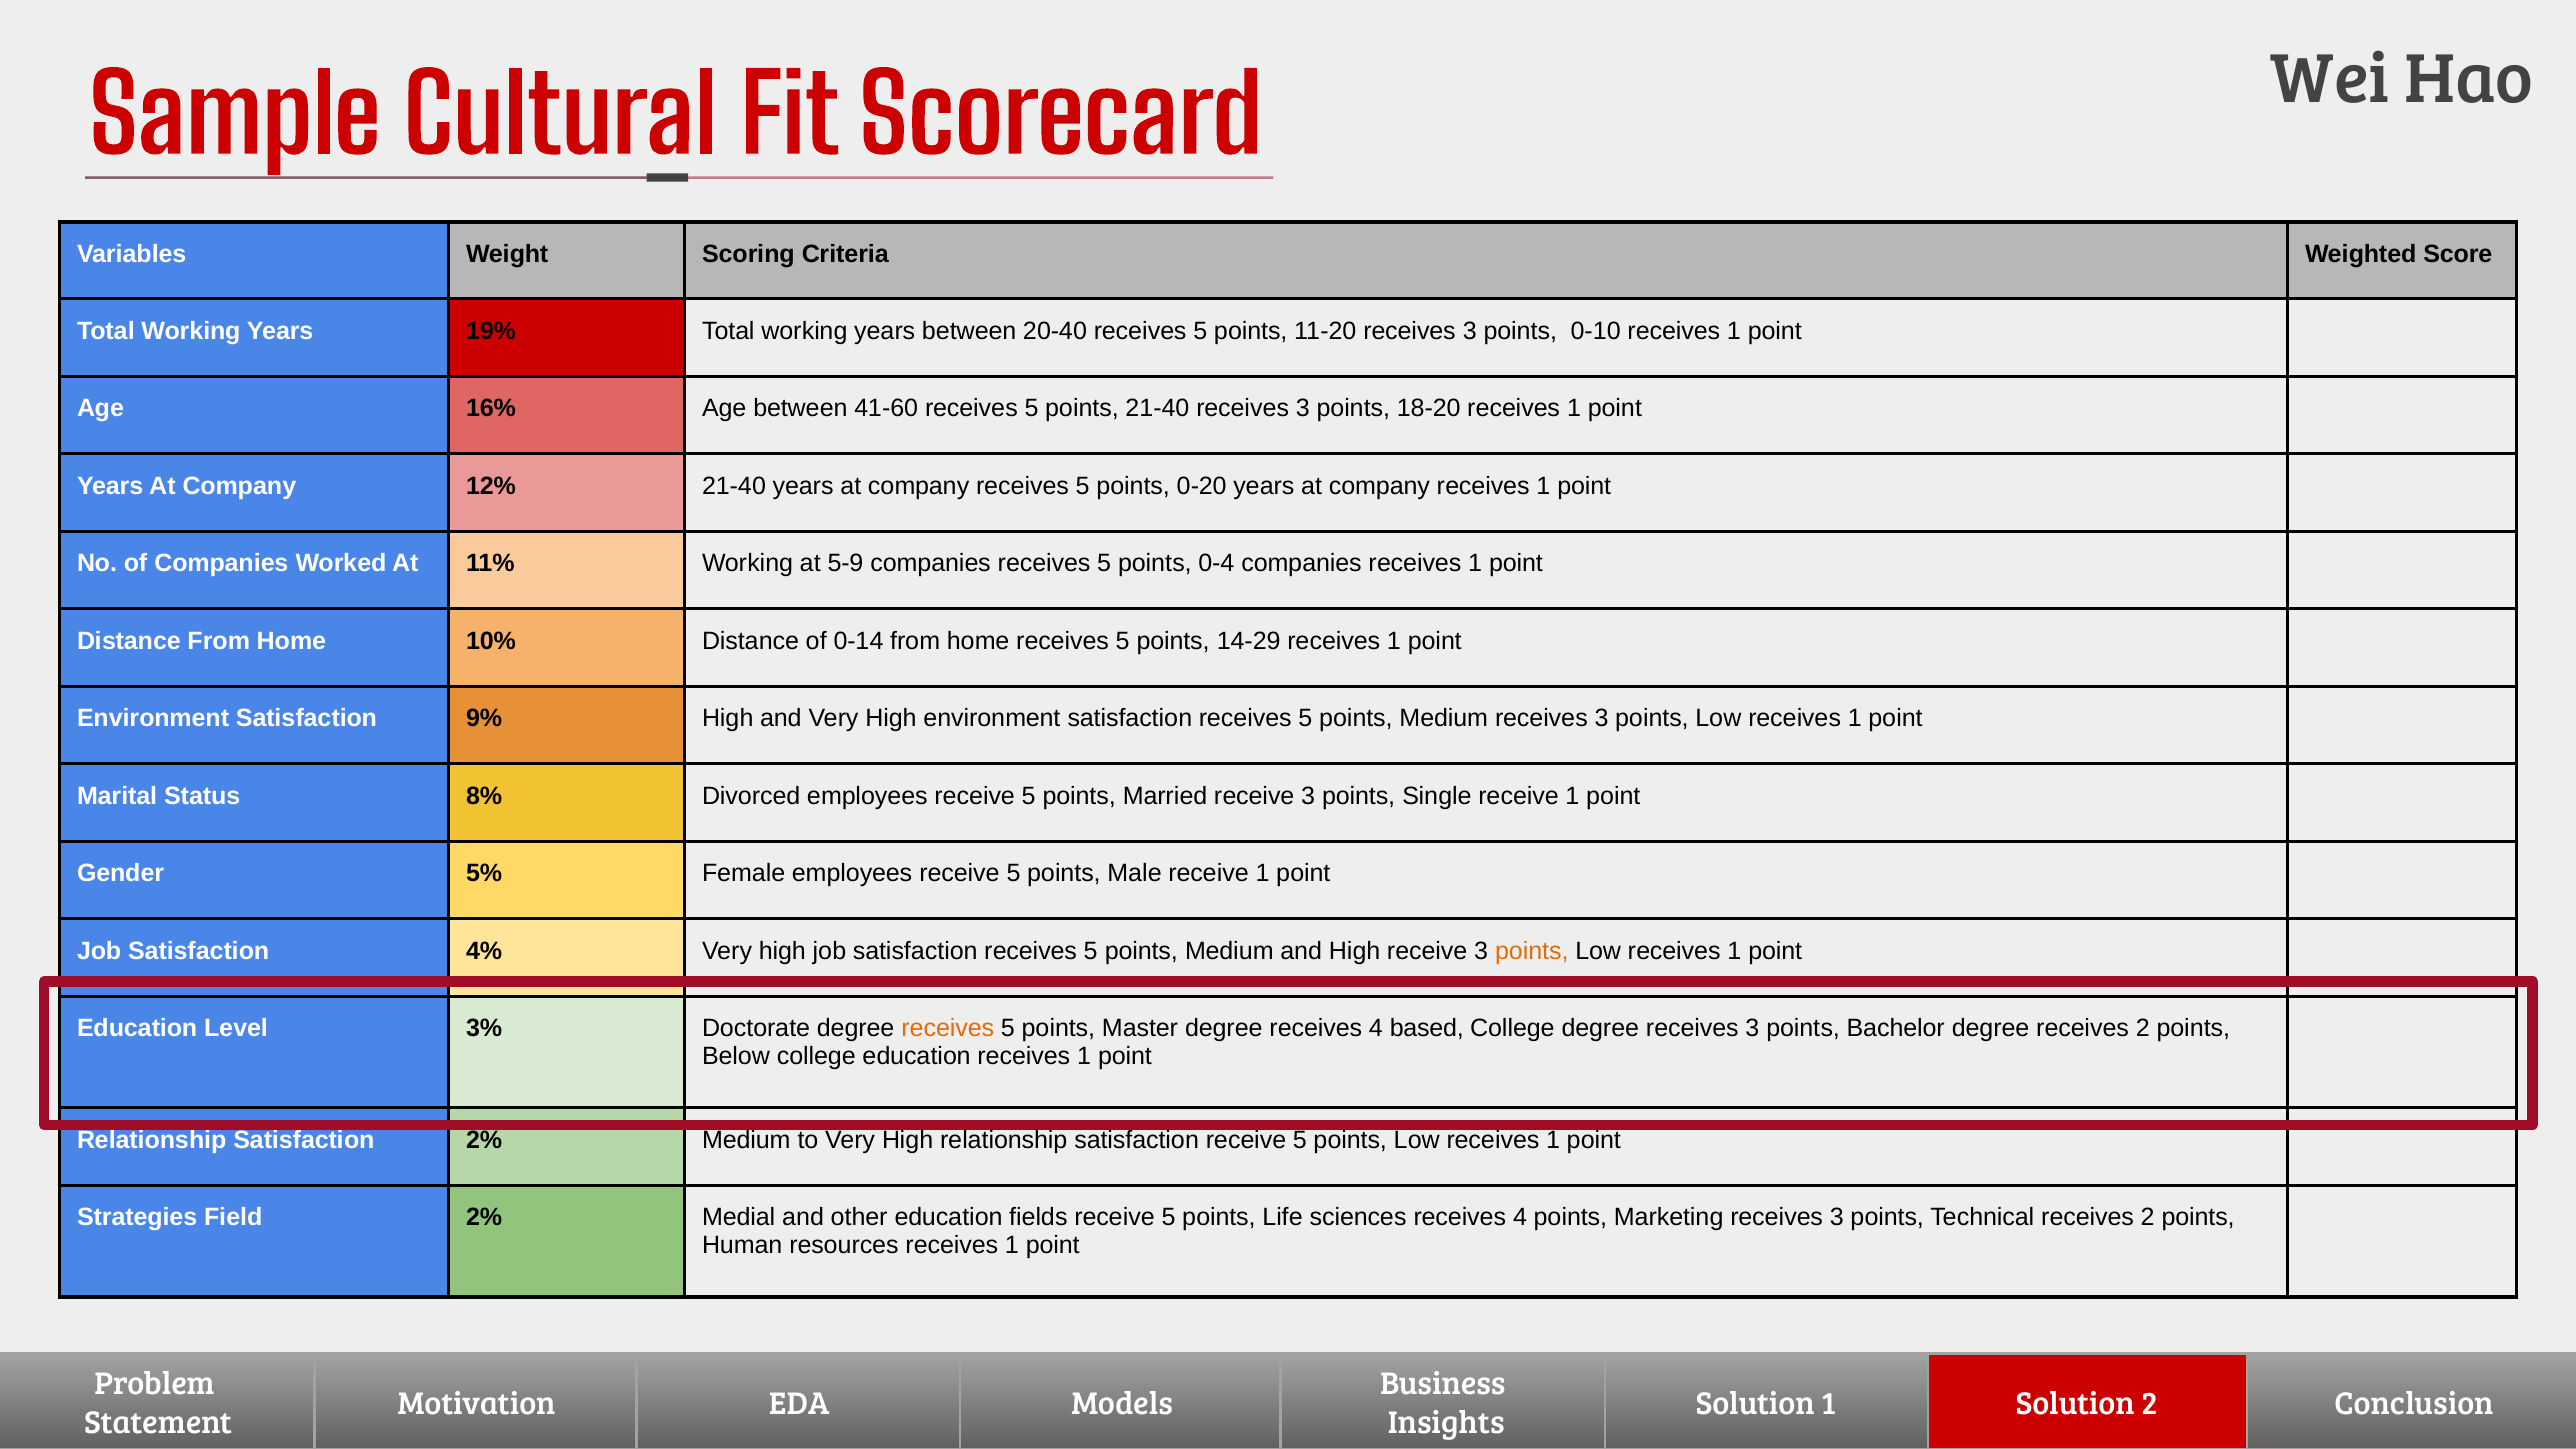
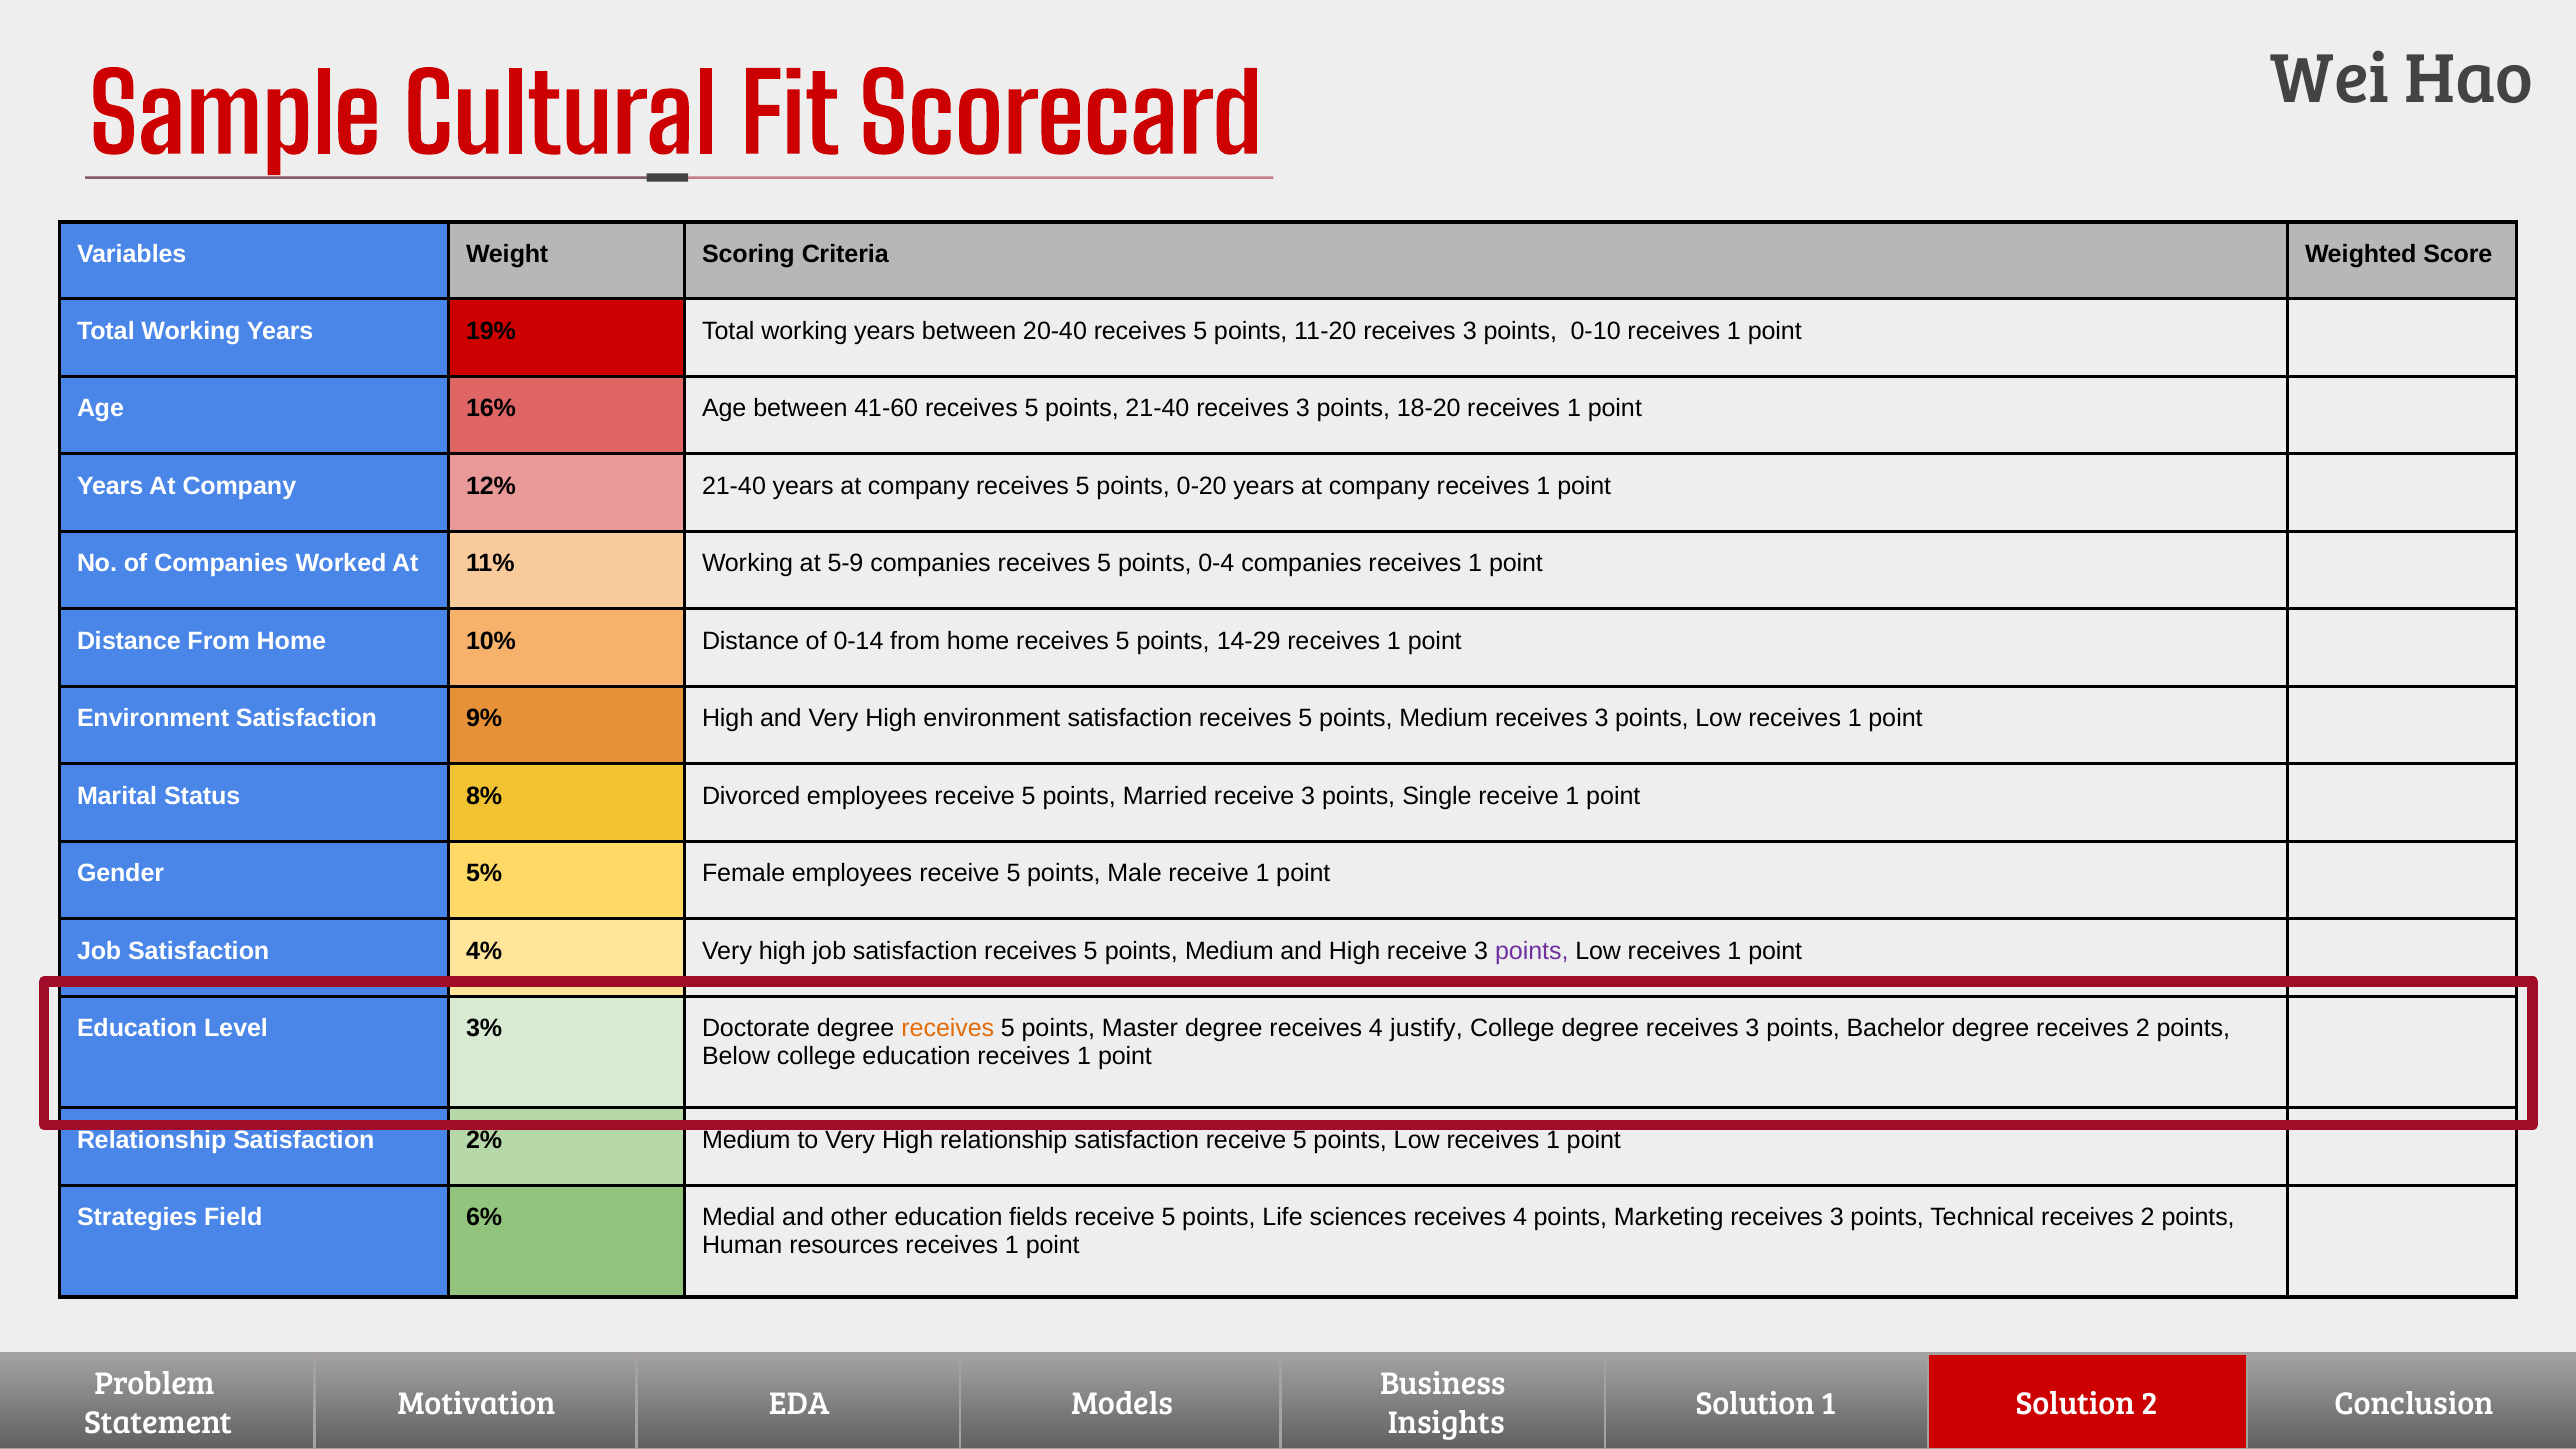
points colour: orange -> purple (1532, 951)
based: based -> justify (1427, 1029)
Field 2%: 2% -> 6% (484, 1218)
